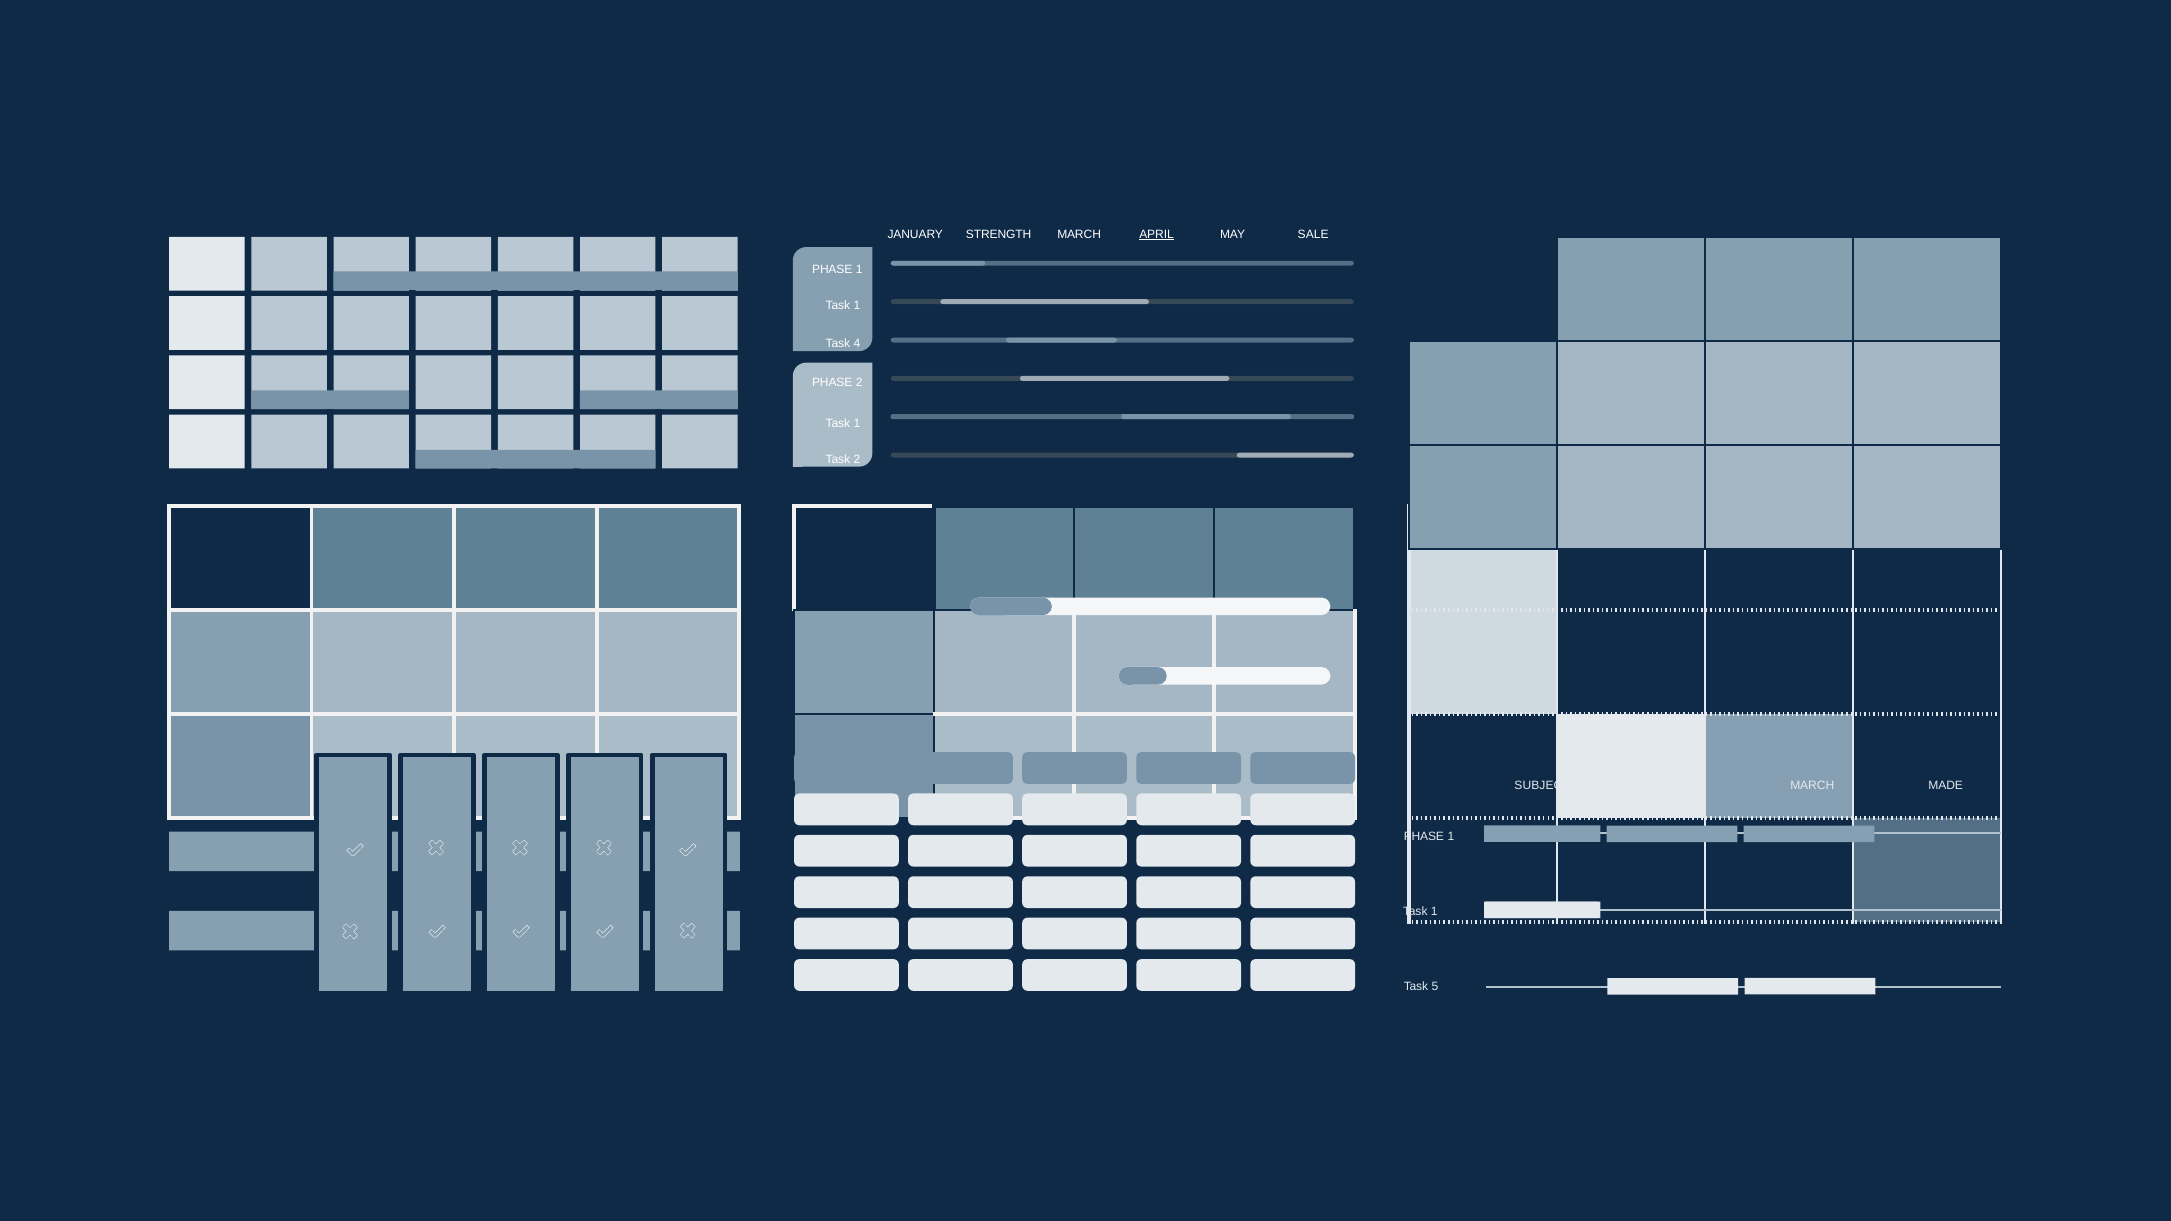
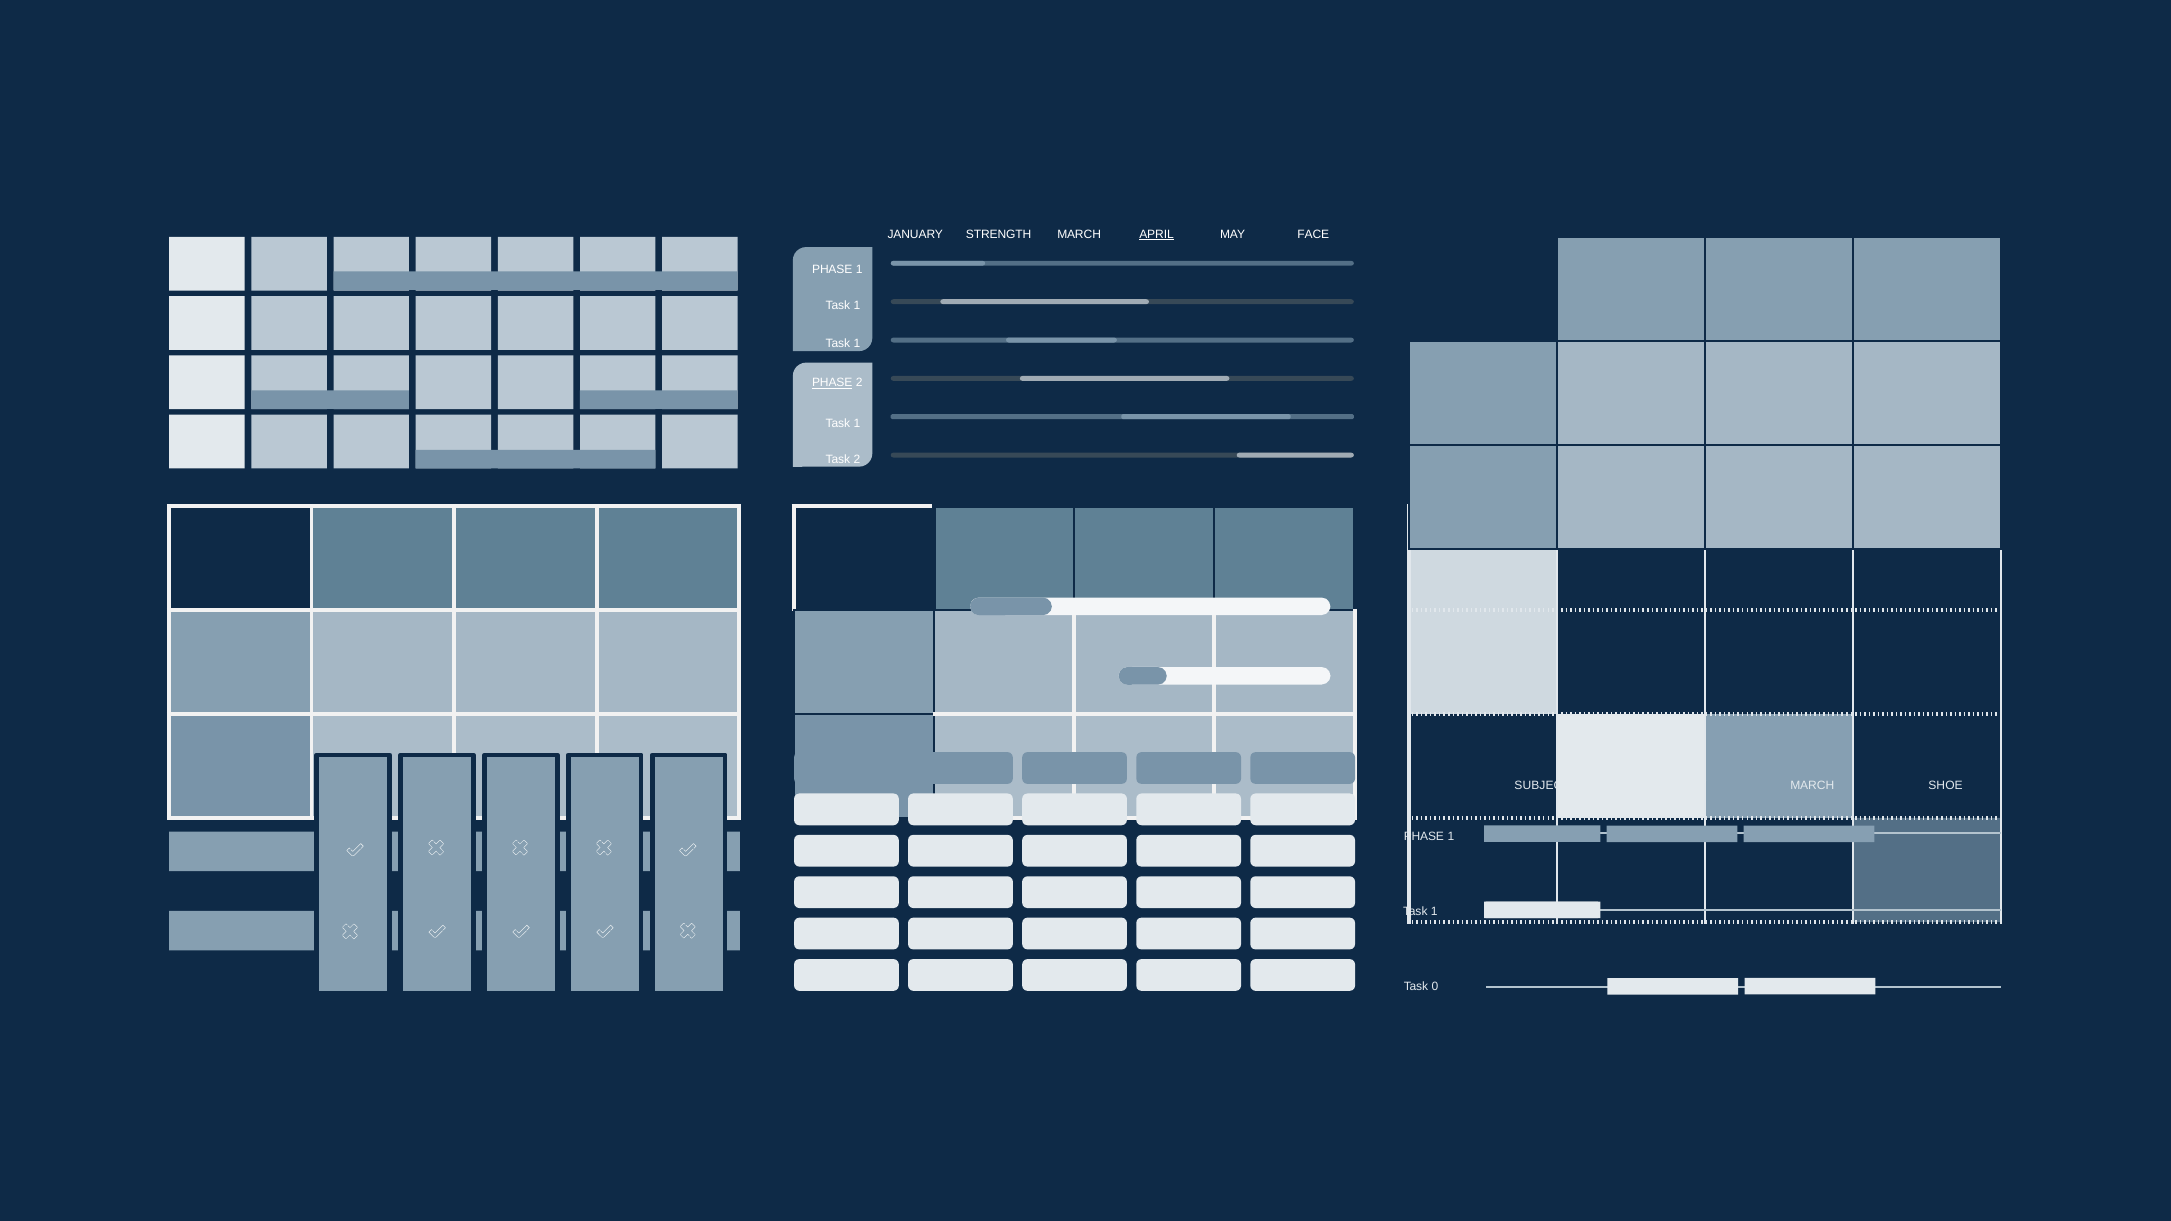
SALE: SALE -> FACE (1313, 234)
4: 4 -> 1 (857, 344)
PHASE underline: none -> present (832, 383)
MADE: MADE -> SHOE (1946, 786)
5: 5 -> 0 (1435, 987)
